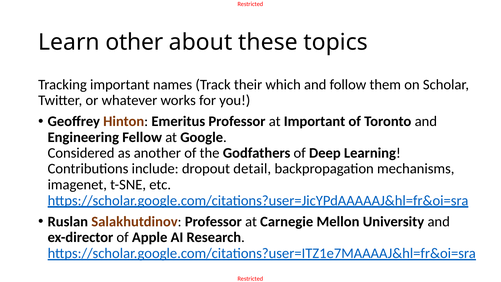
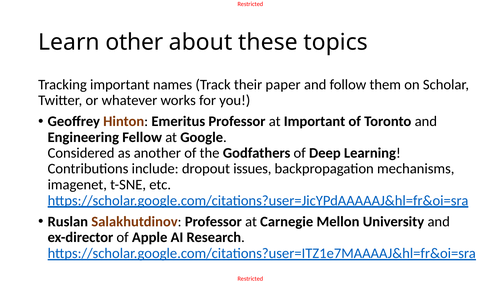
which: which -> paper (283, 85)
detail: detail -> issues (252, 169)
